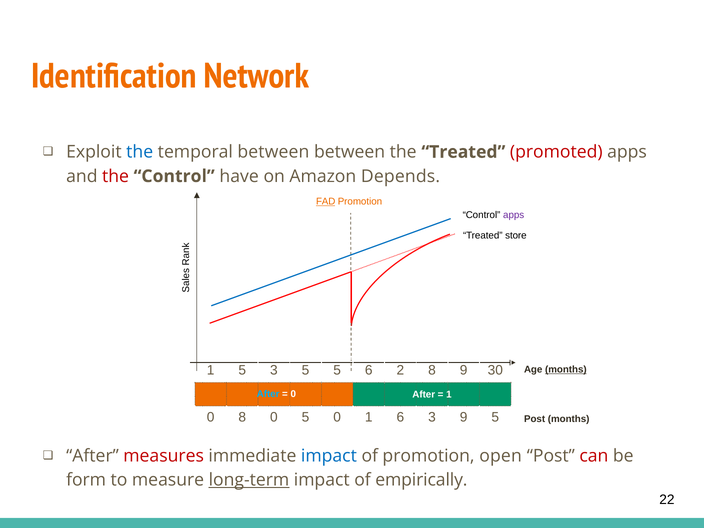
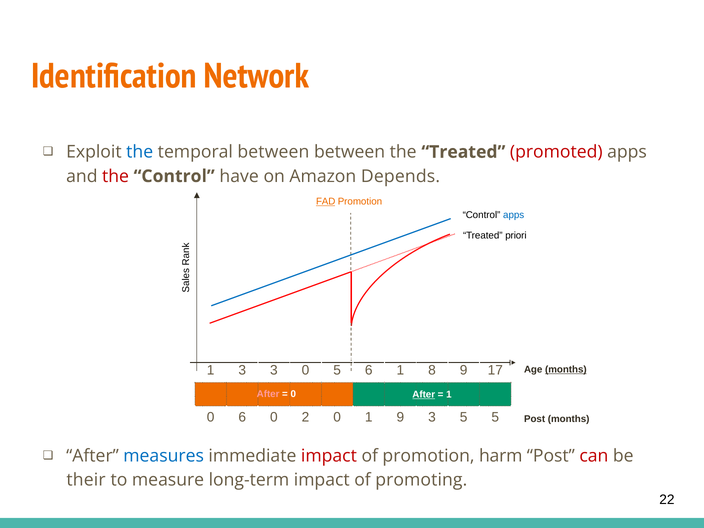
apps colour: purple -> blue (514, 215)
store: store -> priori (516, 235)
1 5: 5 -> 3 (242, 370)
3 5: 5 -> 0 (306, 370)
6 2: 2 -> 1 (400, 370)
30: 30 -> 17 (495, 370)
After colour: light blue -> pink (268, 394)
After underline: none -> present (424, 394)
0 8: 8 -> 6 (242, 417)
0 5: 5 -> 2 (306, 417)
1 6: 6 -> 9 (400, 417)
3 9: 9 -> 5 (464, 417)
measures colour: red -> blue (164, 456)
impact colour: blue -> red (329, 456)
open: open -> harm (501, 456)
form: form -> their (86, 480)
long-term underline: present -> none (249, 480)
empirically: empirically -> promoting (421, 480)
